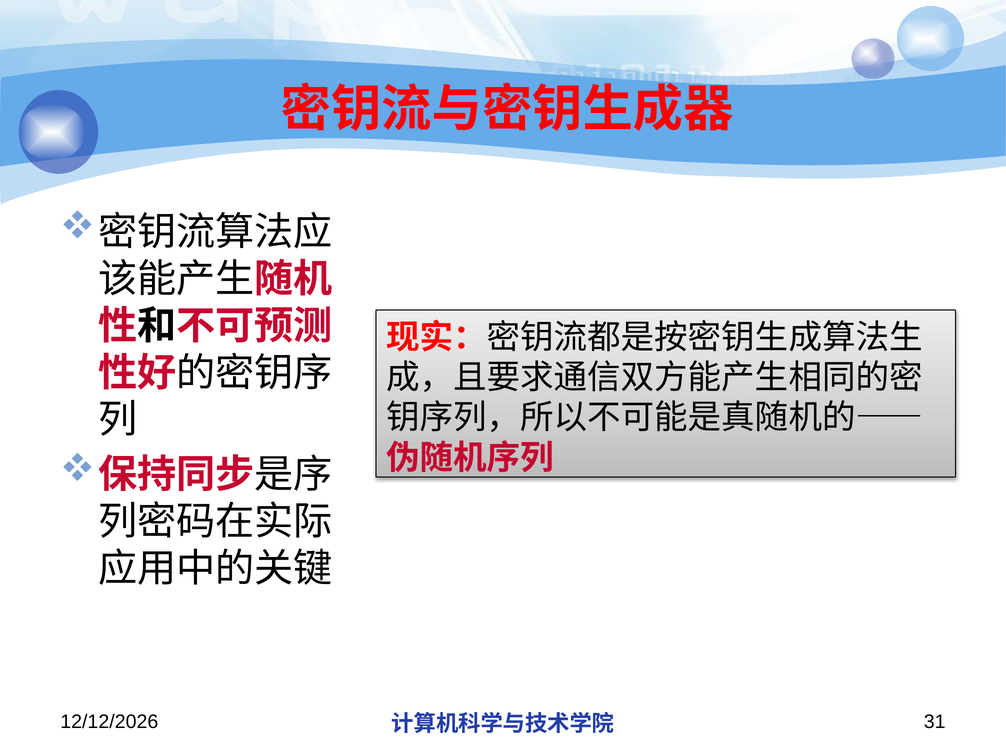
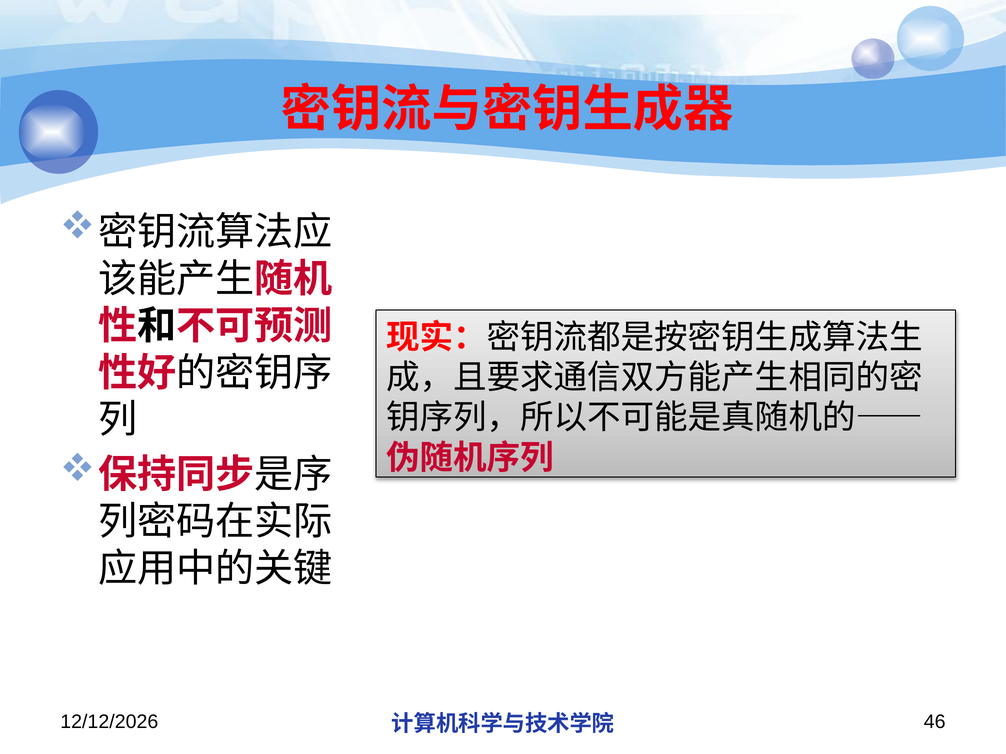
31: 31 -> 46 (935, 722)
